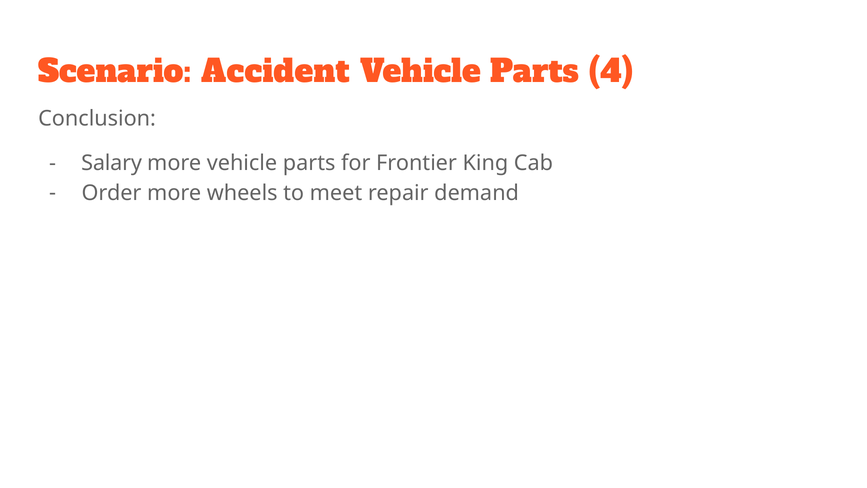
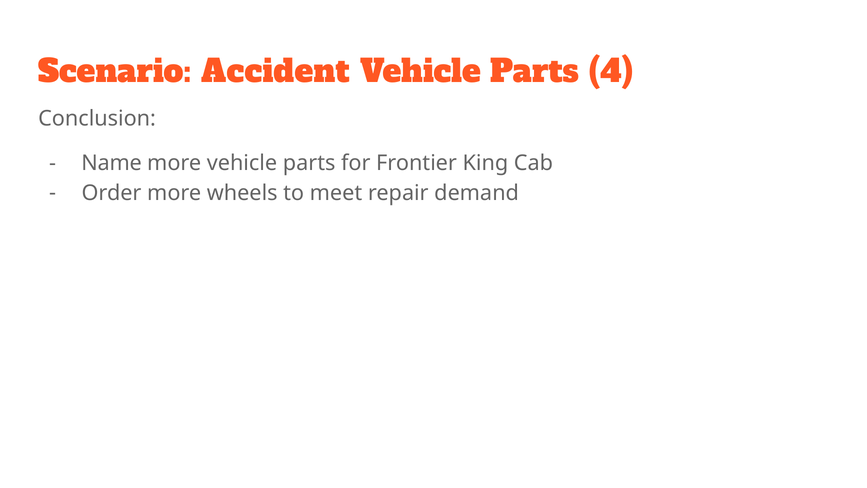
Salary: Salary -> Name (112, 163)
